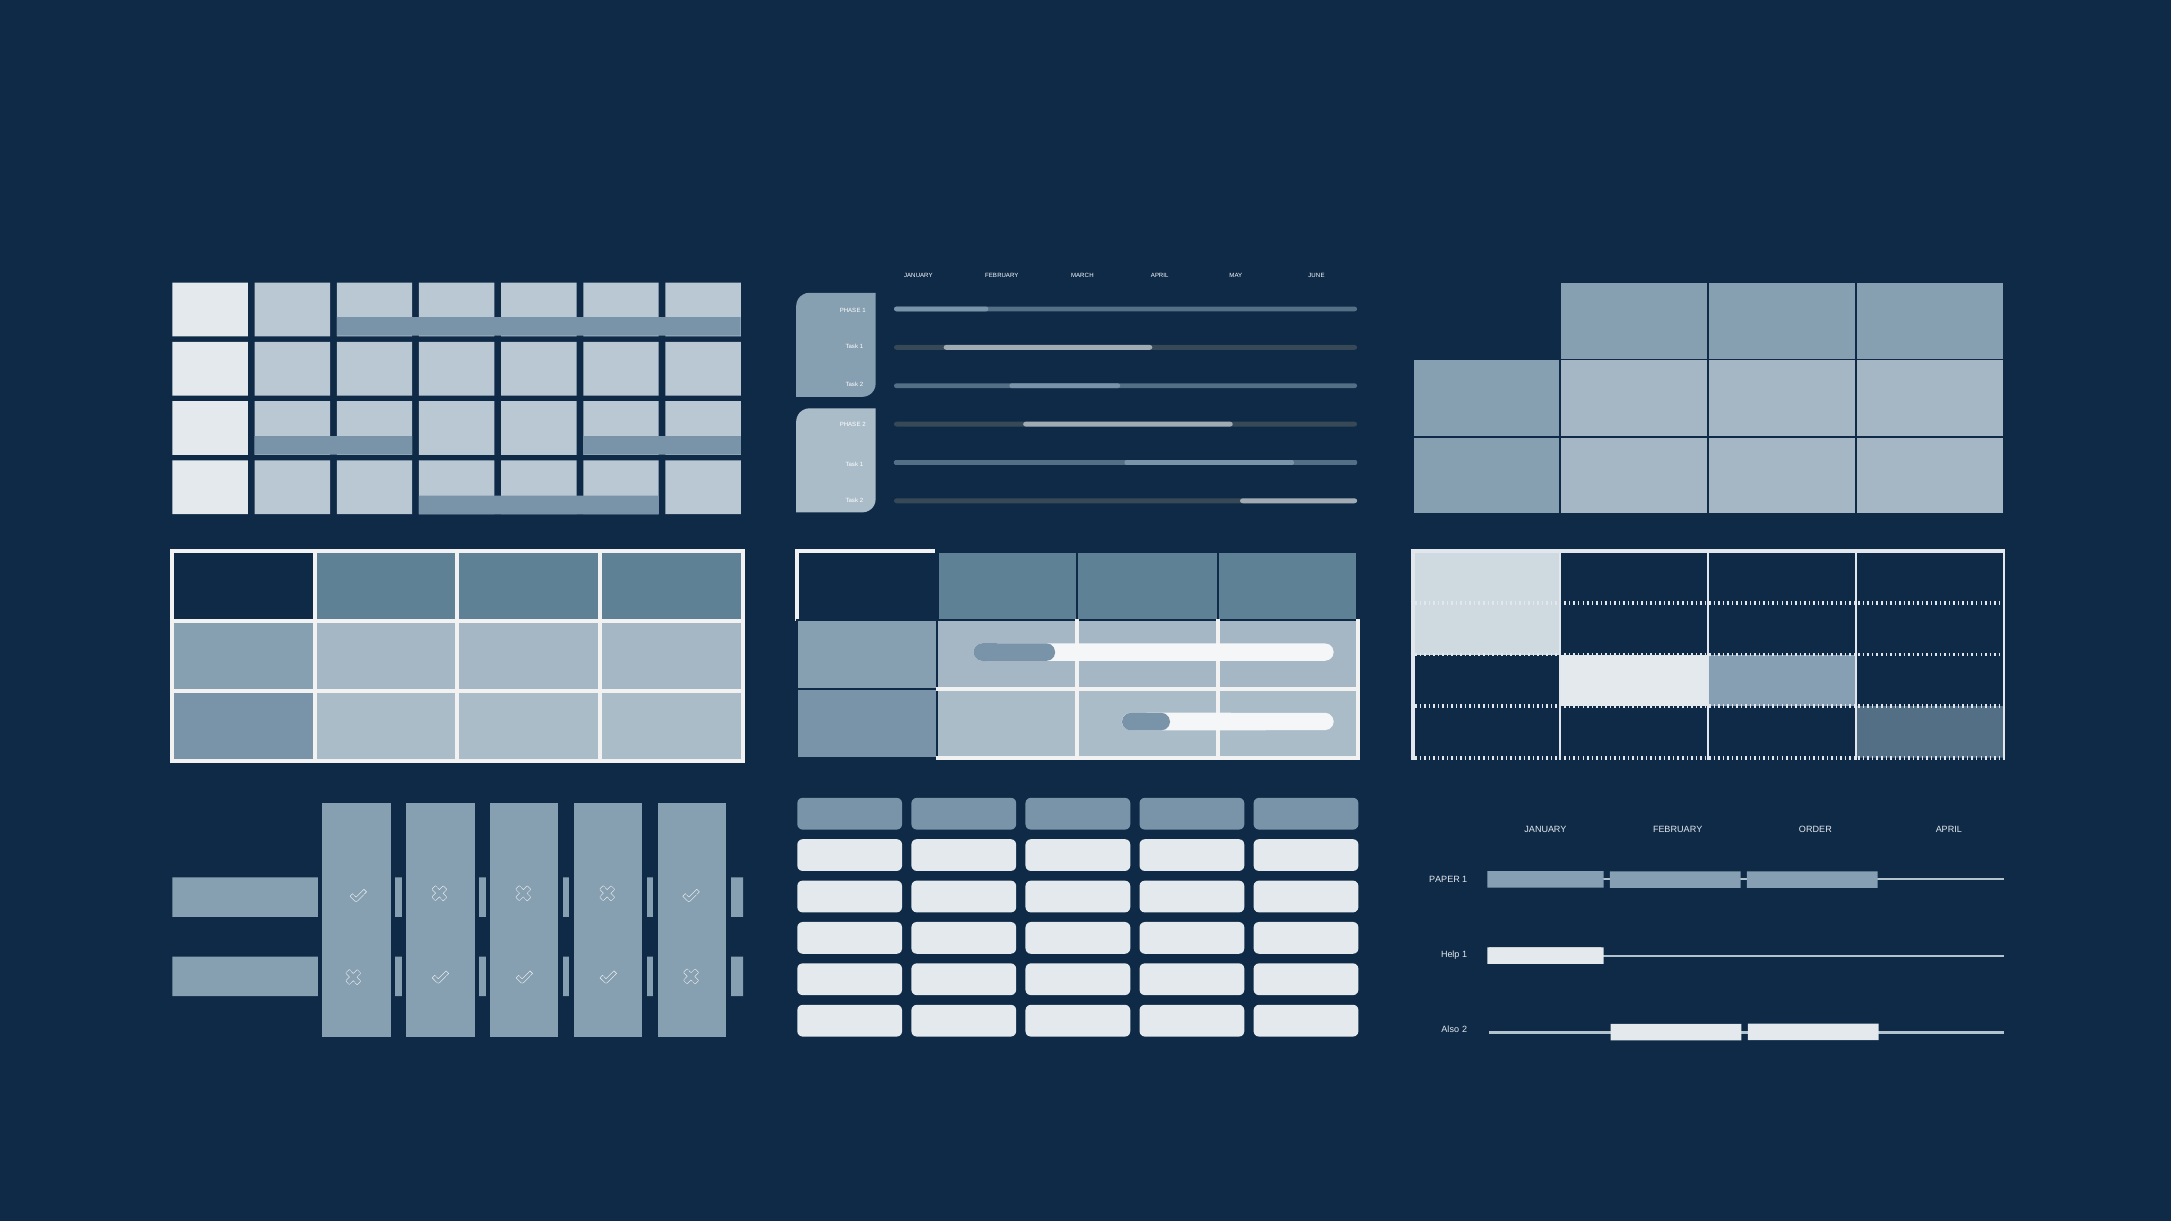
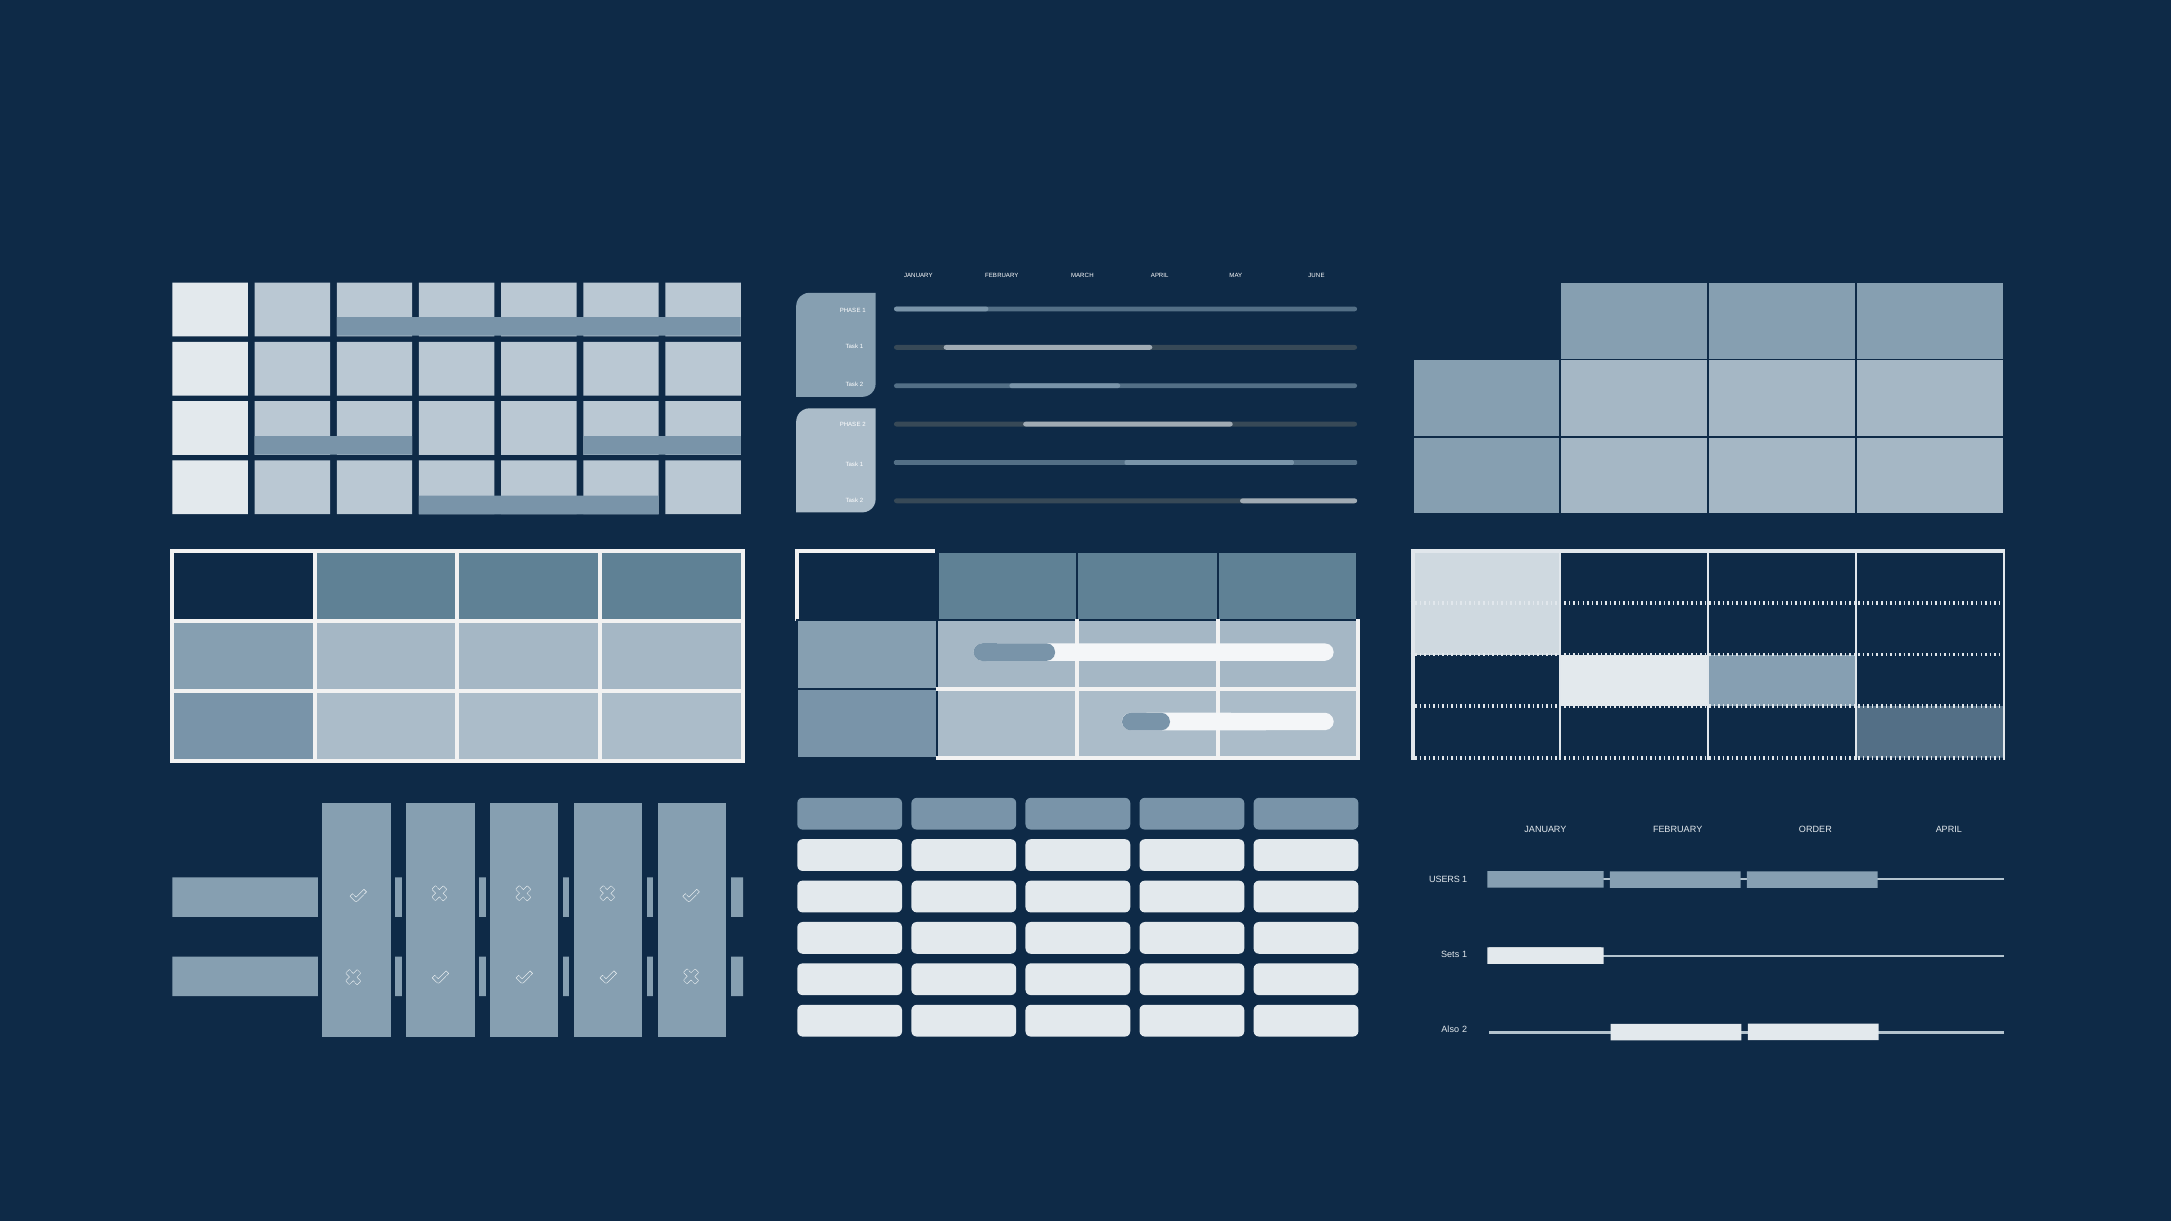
PAPER: PAPER -> USERS (1445, 880)
Help: Help -> Sets (1450, 955)
